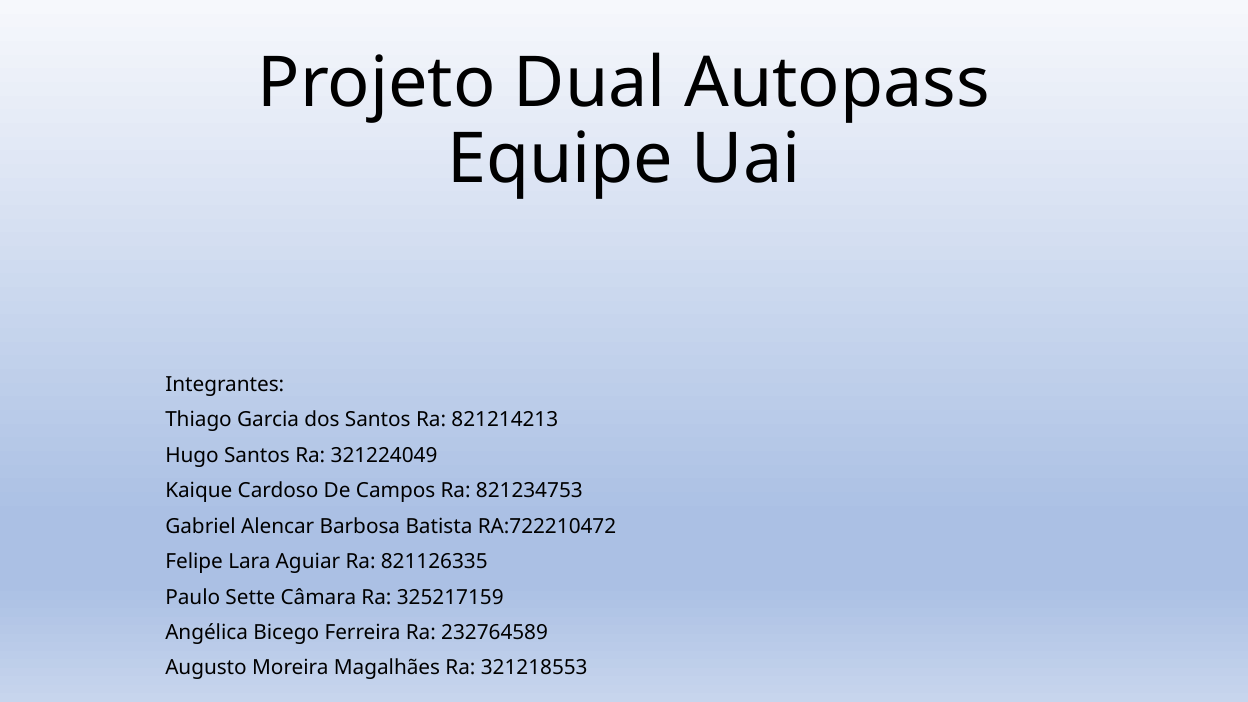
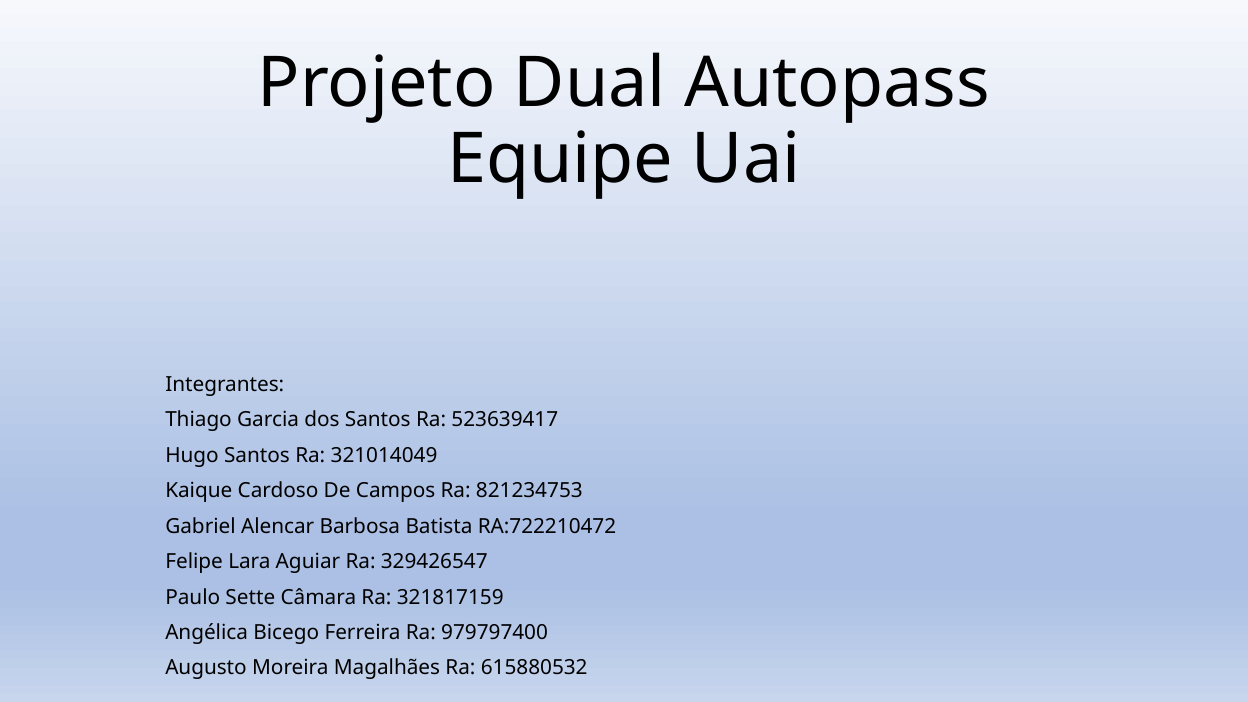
821214213: 821214213 -> 523639417 (505, 420)
321224049: 321224049 -> 321014049 (384, 455)
821126335: 821126335 -> 329426547 (434, 562)
325217159: 325217159 -> 321817159 (450, 597)
232764589: 232764589 -> 979797400 (495, 633)
321218553: 321218553 -> 615880532 (534, 668)
